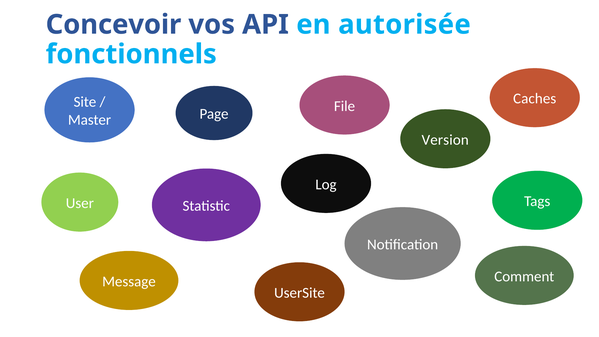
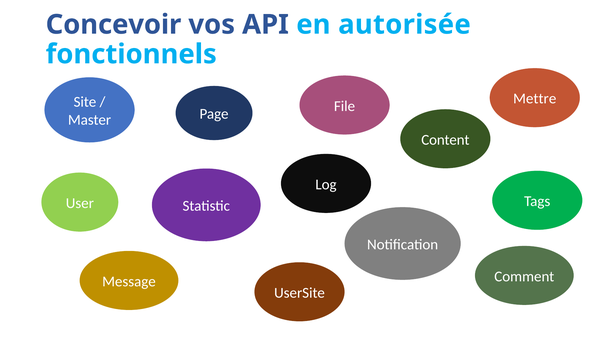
Caches: Caches -> Mettre (535, 99)
Version: Version -> Content (445, 140)
